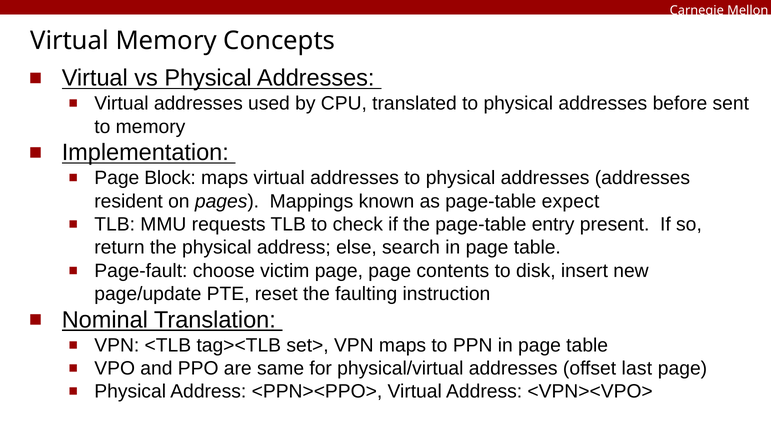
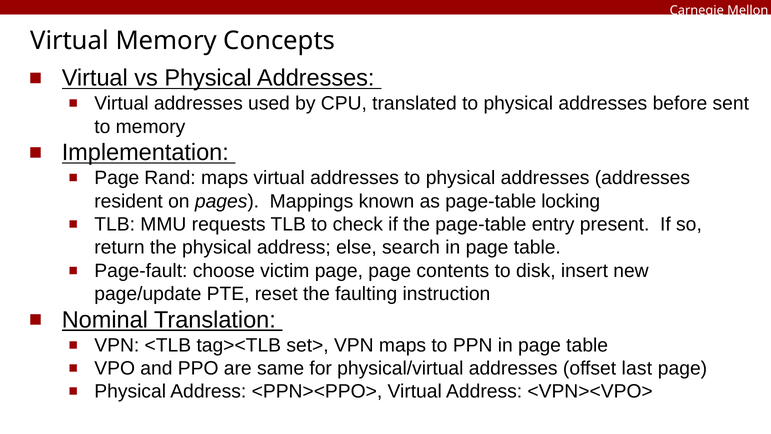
Block: Block -> Rand (170, 178)
expect: expect -> locking (571, 201)
